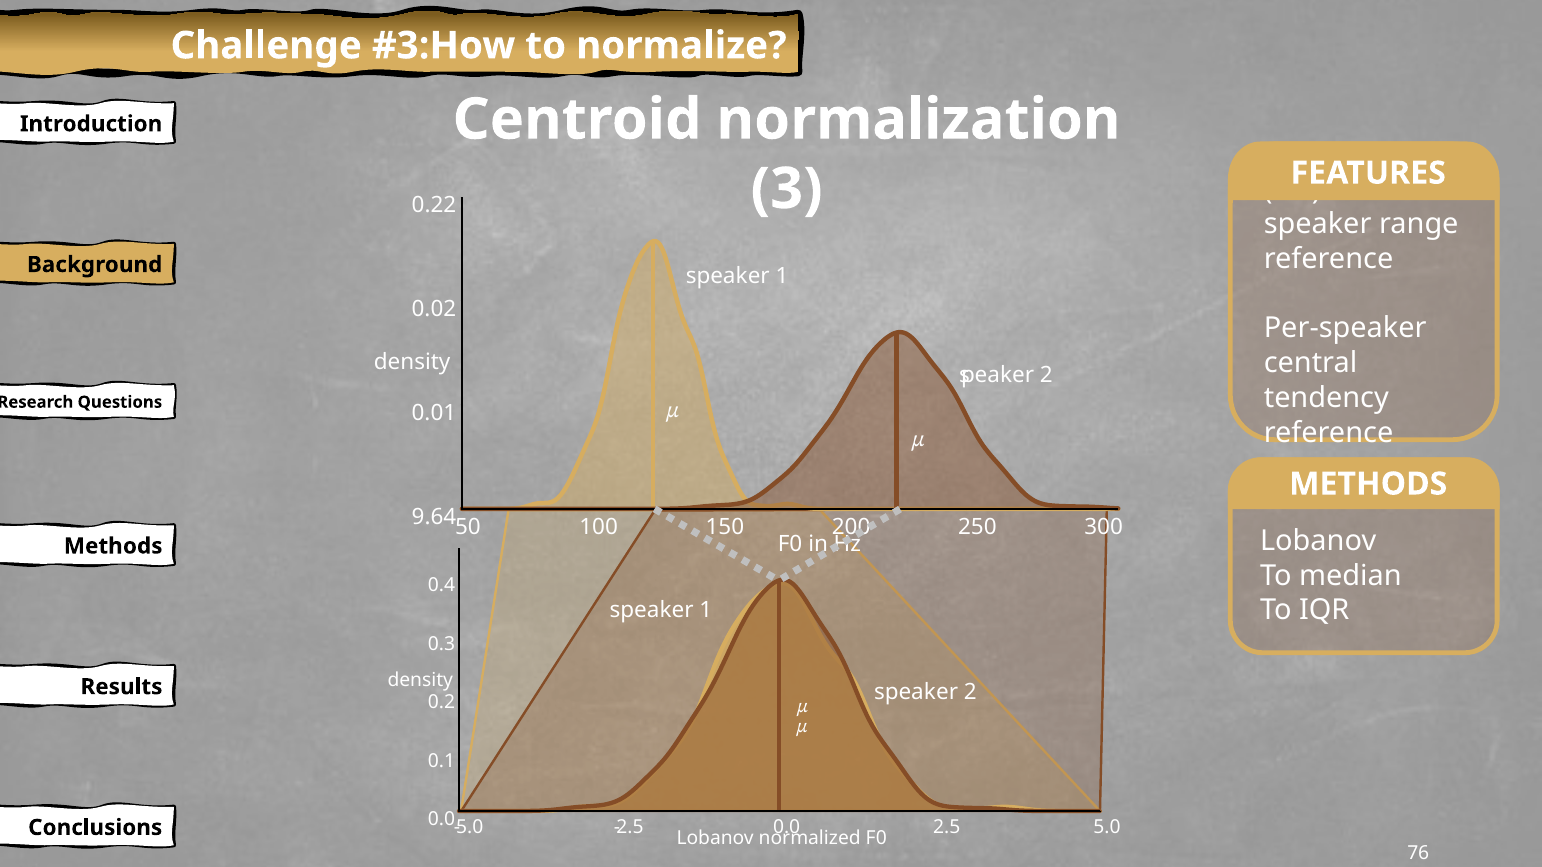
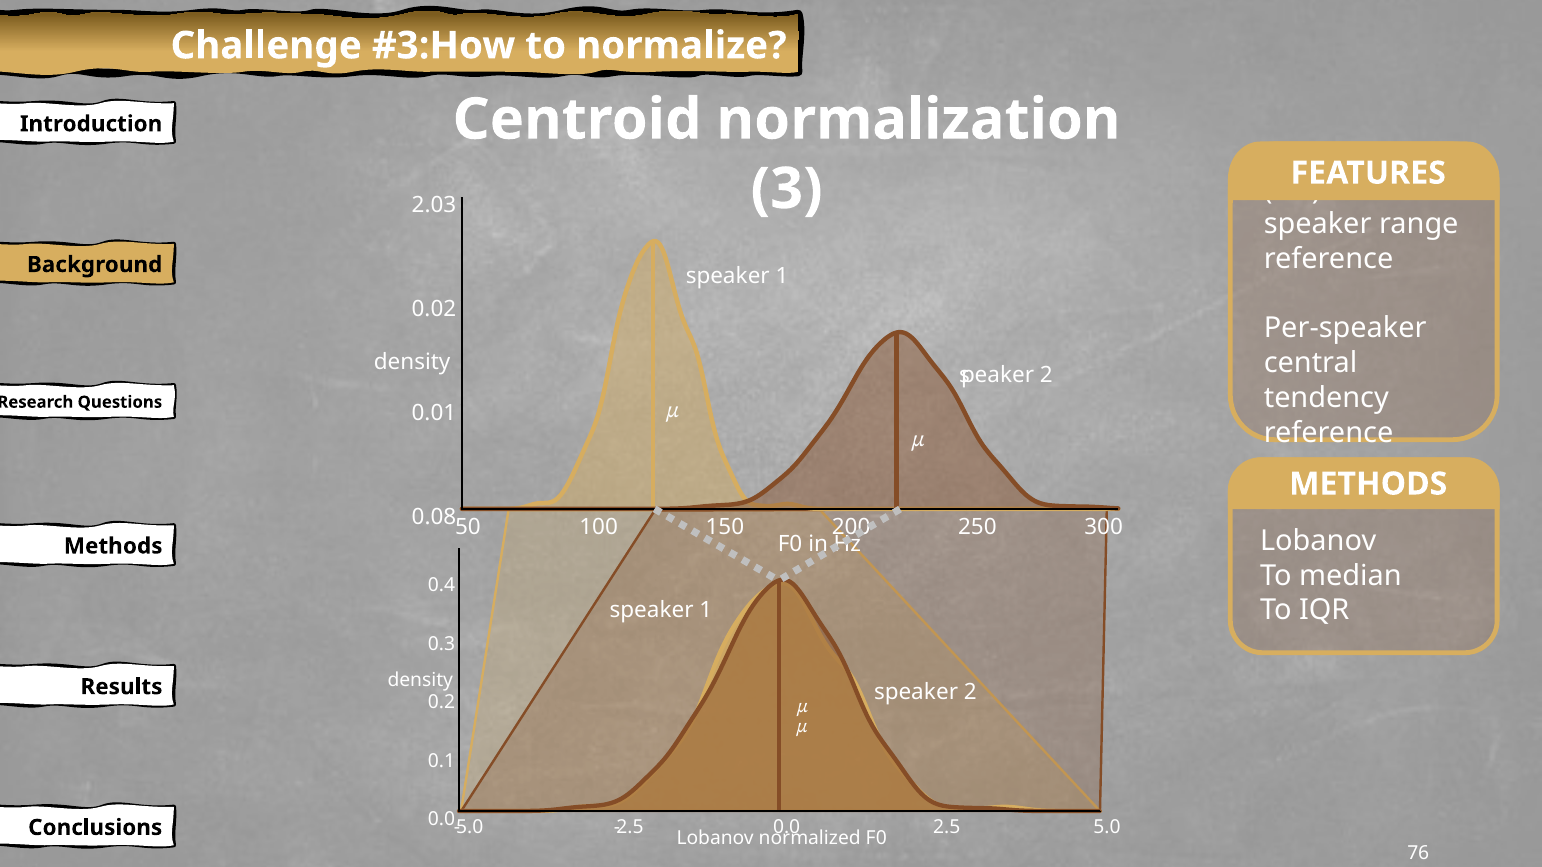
0.22: 0.22 -> 2.03 (434, 205)
9.64: 9.64 -> 0.08 (434, 517)
